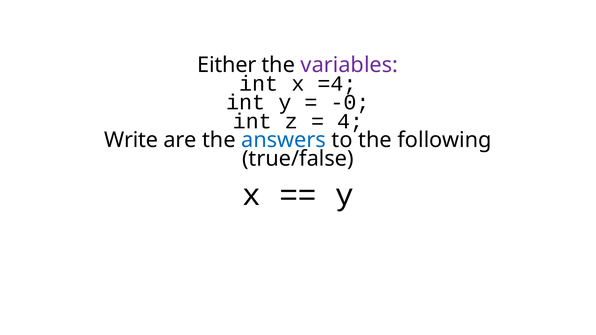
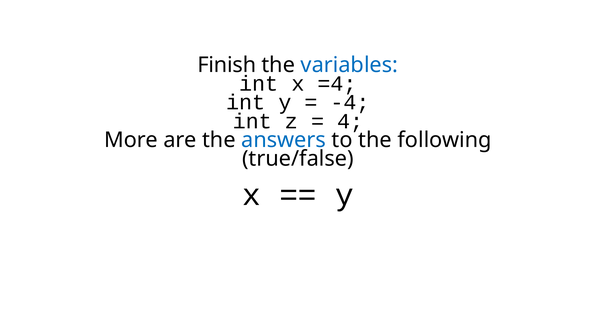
Either: Either -> Finish (227, 65)
variables colour: purple -> blue (349, 65)
-0: -0 -> -4 (350, 103)
Write: Write -> More (131, 140)
